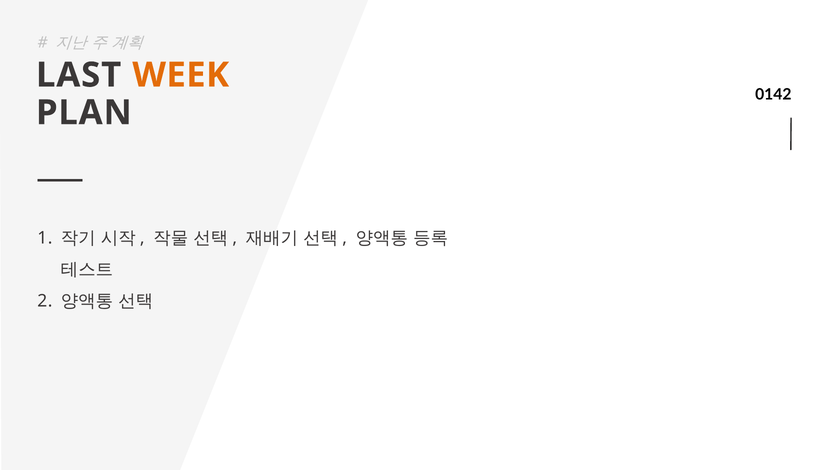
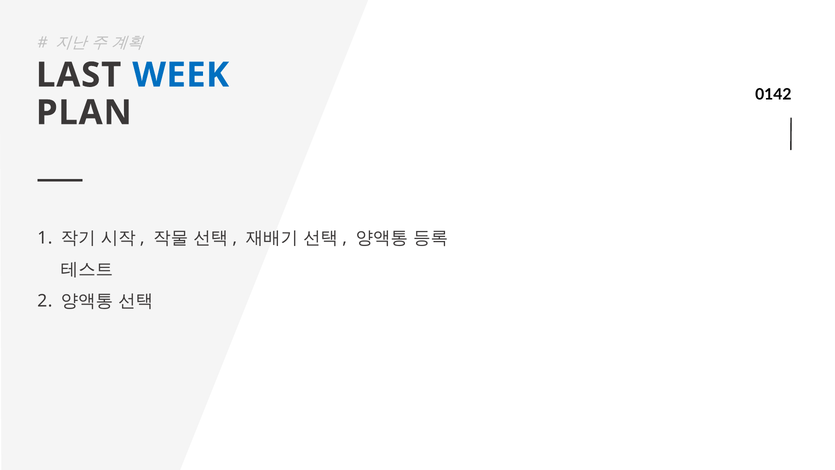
WEEK colour: orange -> blue (181, 75)
